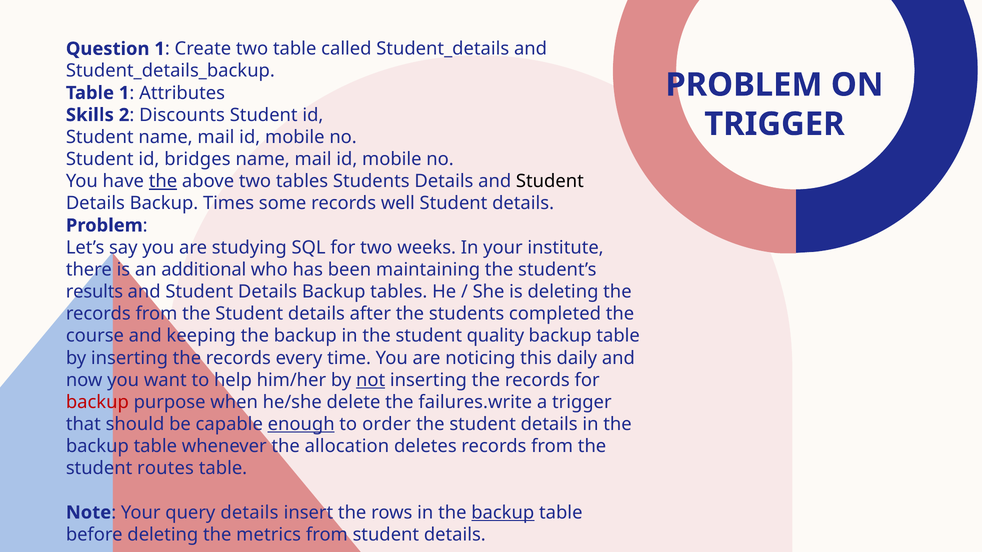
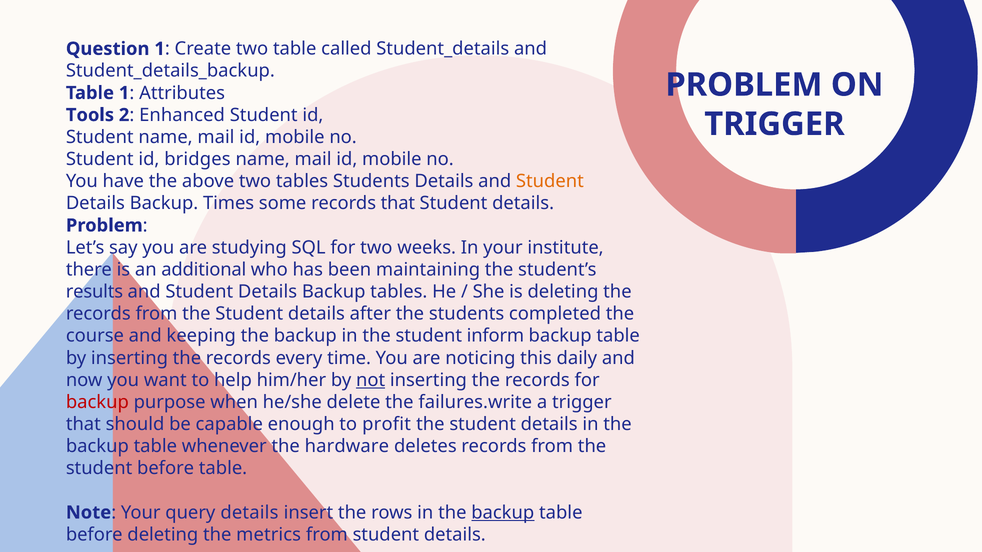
Skills: Skills -> Tools (90, 115)
Discounts: Discounts -> Enhanced (182, 115)
the underline: present -> none (163, 181)
Student colour: black -> orange (550, 181)
records well: well -> that (398, 204)
quality: quality -> inform (495, 336)
enough underline: present -> none (301, 424)
order: order -> profit (387, 424)
allocation: allocation -> hardware (347, 447)
student routes: routes -> before (166, 469)
